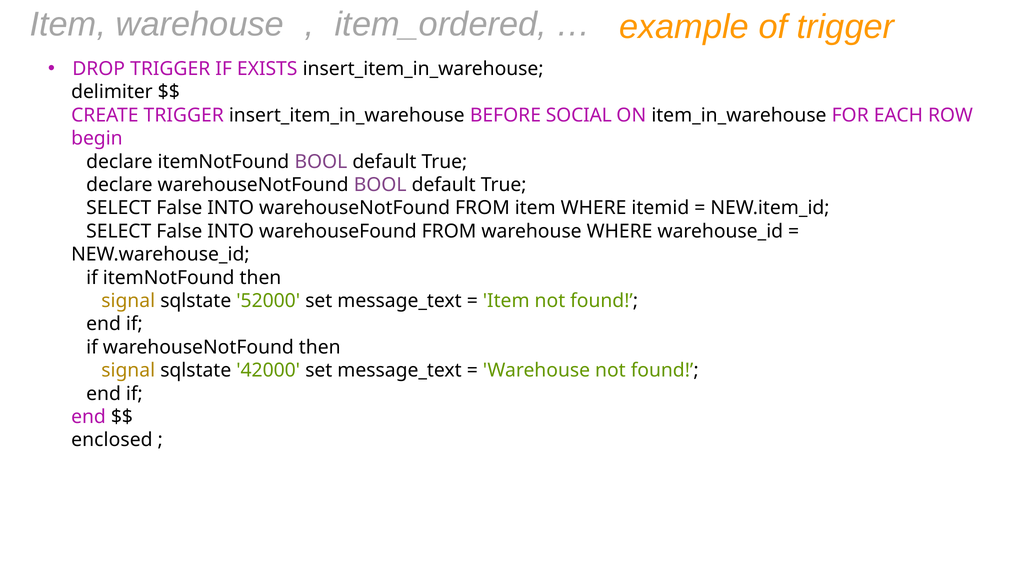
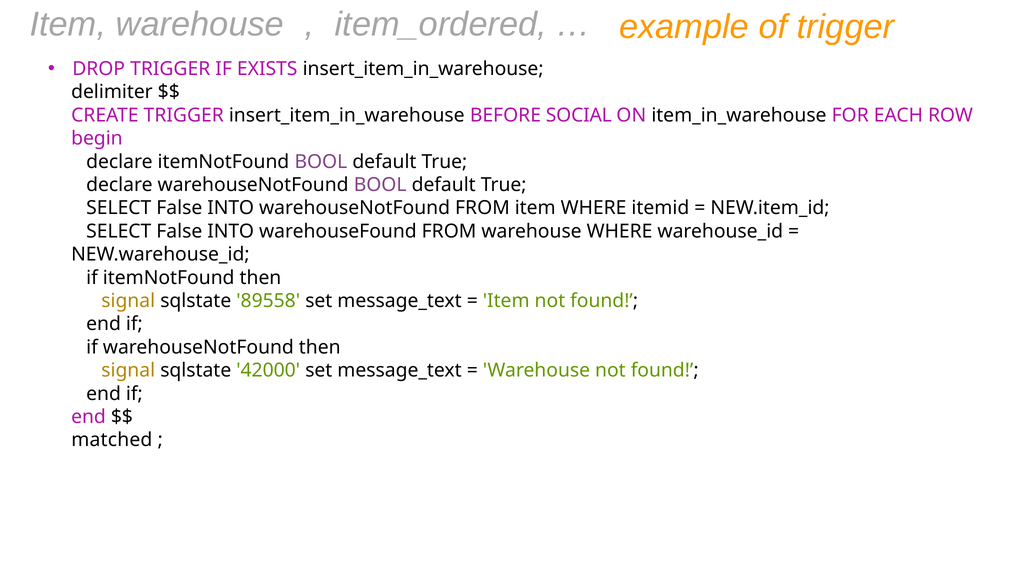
52000: 52000 -> 89558 (268, 301)
enclosed: enclosed -> matched (112, 440)
